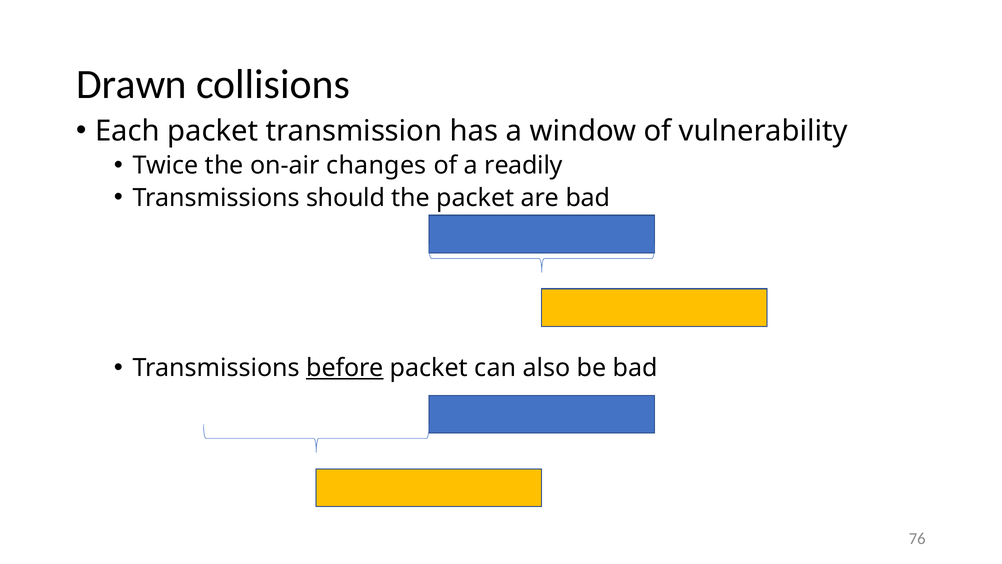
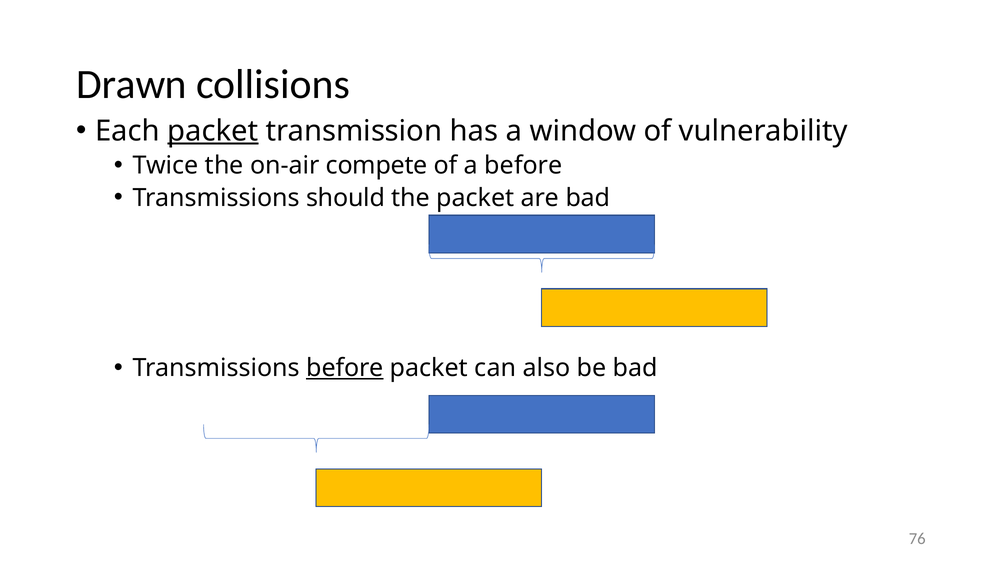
packet underline: none -> present (213, 131)
changes: changes -> compete (377, 165)
a readily: readily -> before (523, 165)
